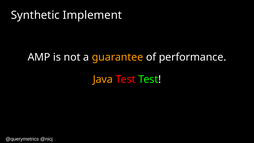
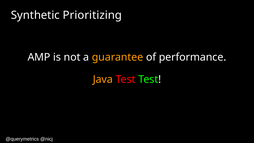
Implement: Implement -> Prioritizing (92, 15)
